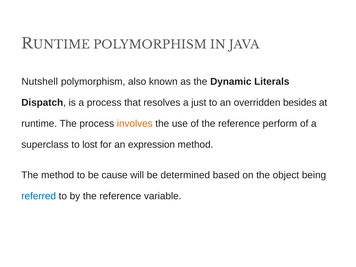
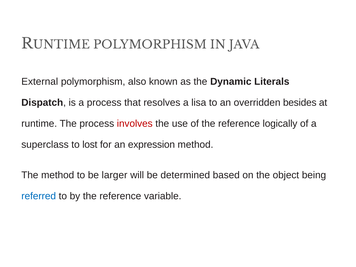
Nutshell: Nutshell -> External (40, 82)
just: just -> lisa (199, 103)
involves colour: orange -> red (135, 124)
perform: perform -> logically (280, 124)
cause: cause -> larger (115, 175)
